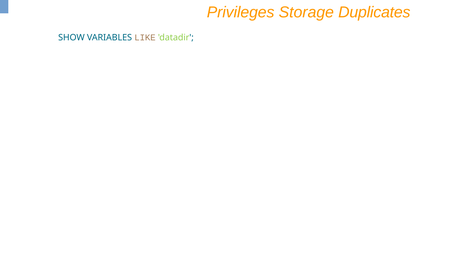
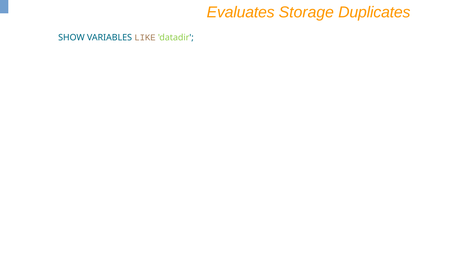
Privileges: Privileges -> Evaluates (241, 12)
